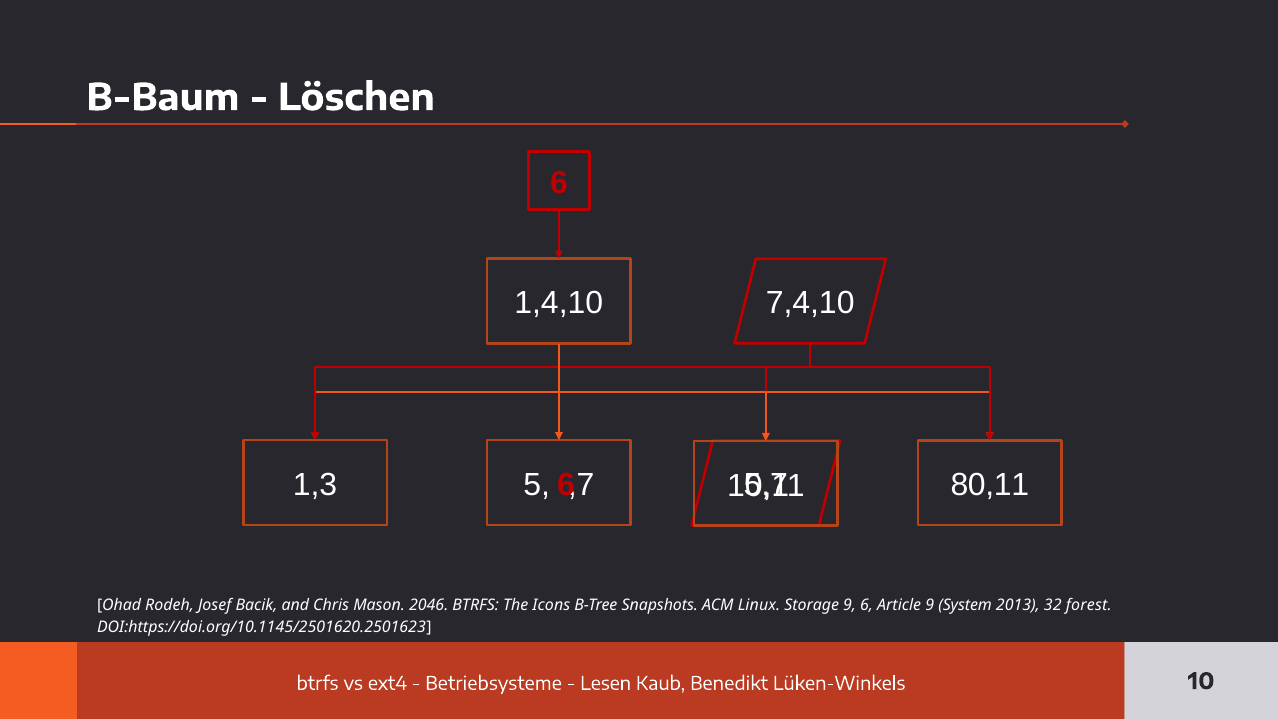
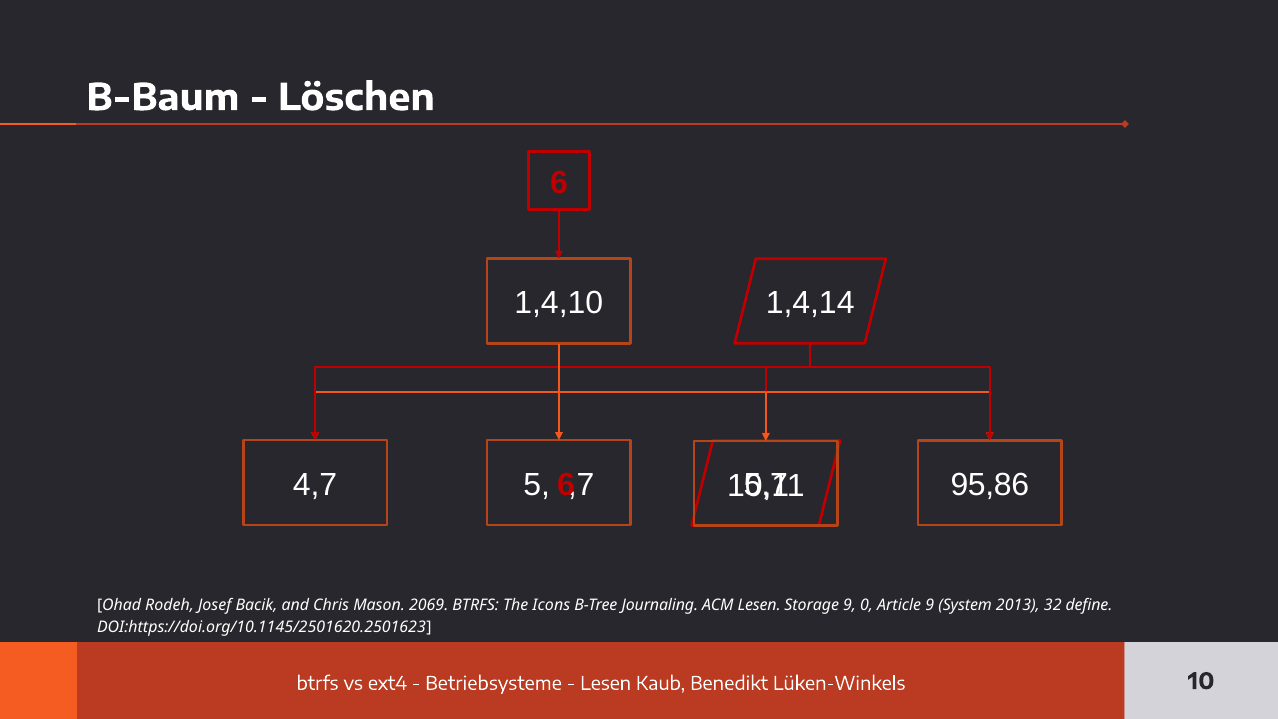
7,4,10: 7,4,10 -> 1,4,14 (810, 303)
1,3: 1,3 -> 4,7 (315, 485)
80,11: 80,11 -> 95,86 (990, 485)
2046: 2046 -> 2069 (429, 605)
Snapshots: Snapshots -> Journaling (660, 605)
ACM Linux: Linux -> Lesen (759, 605)
9 6: 6 -> 0 (867, 605)
forest: forest -> define (1089, 605)
